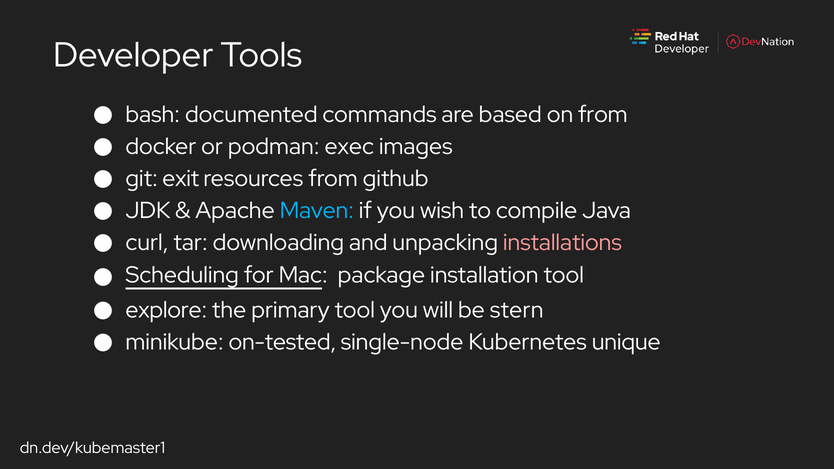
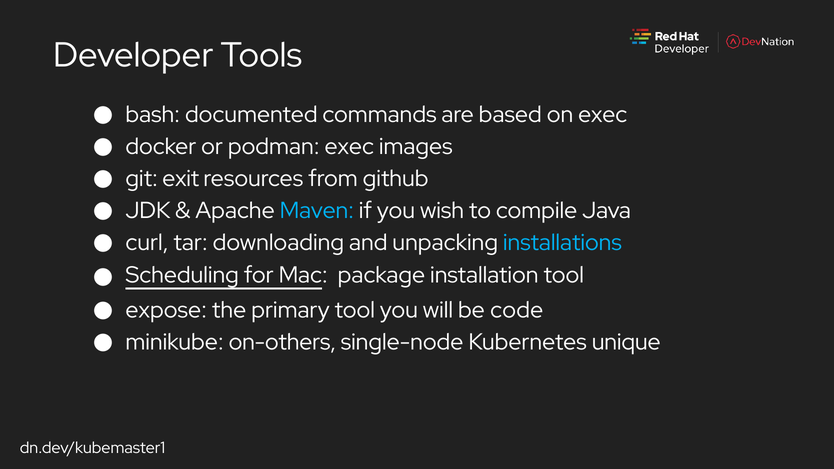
on from: from -> exec (603, 115)
installations colour: pink -> light blue (562, 243)
explore: explore -> expose (166, 310)
stern: stern -> code (517, 310)
on-tested: on-tested -> on-others (282, 342)
